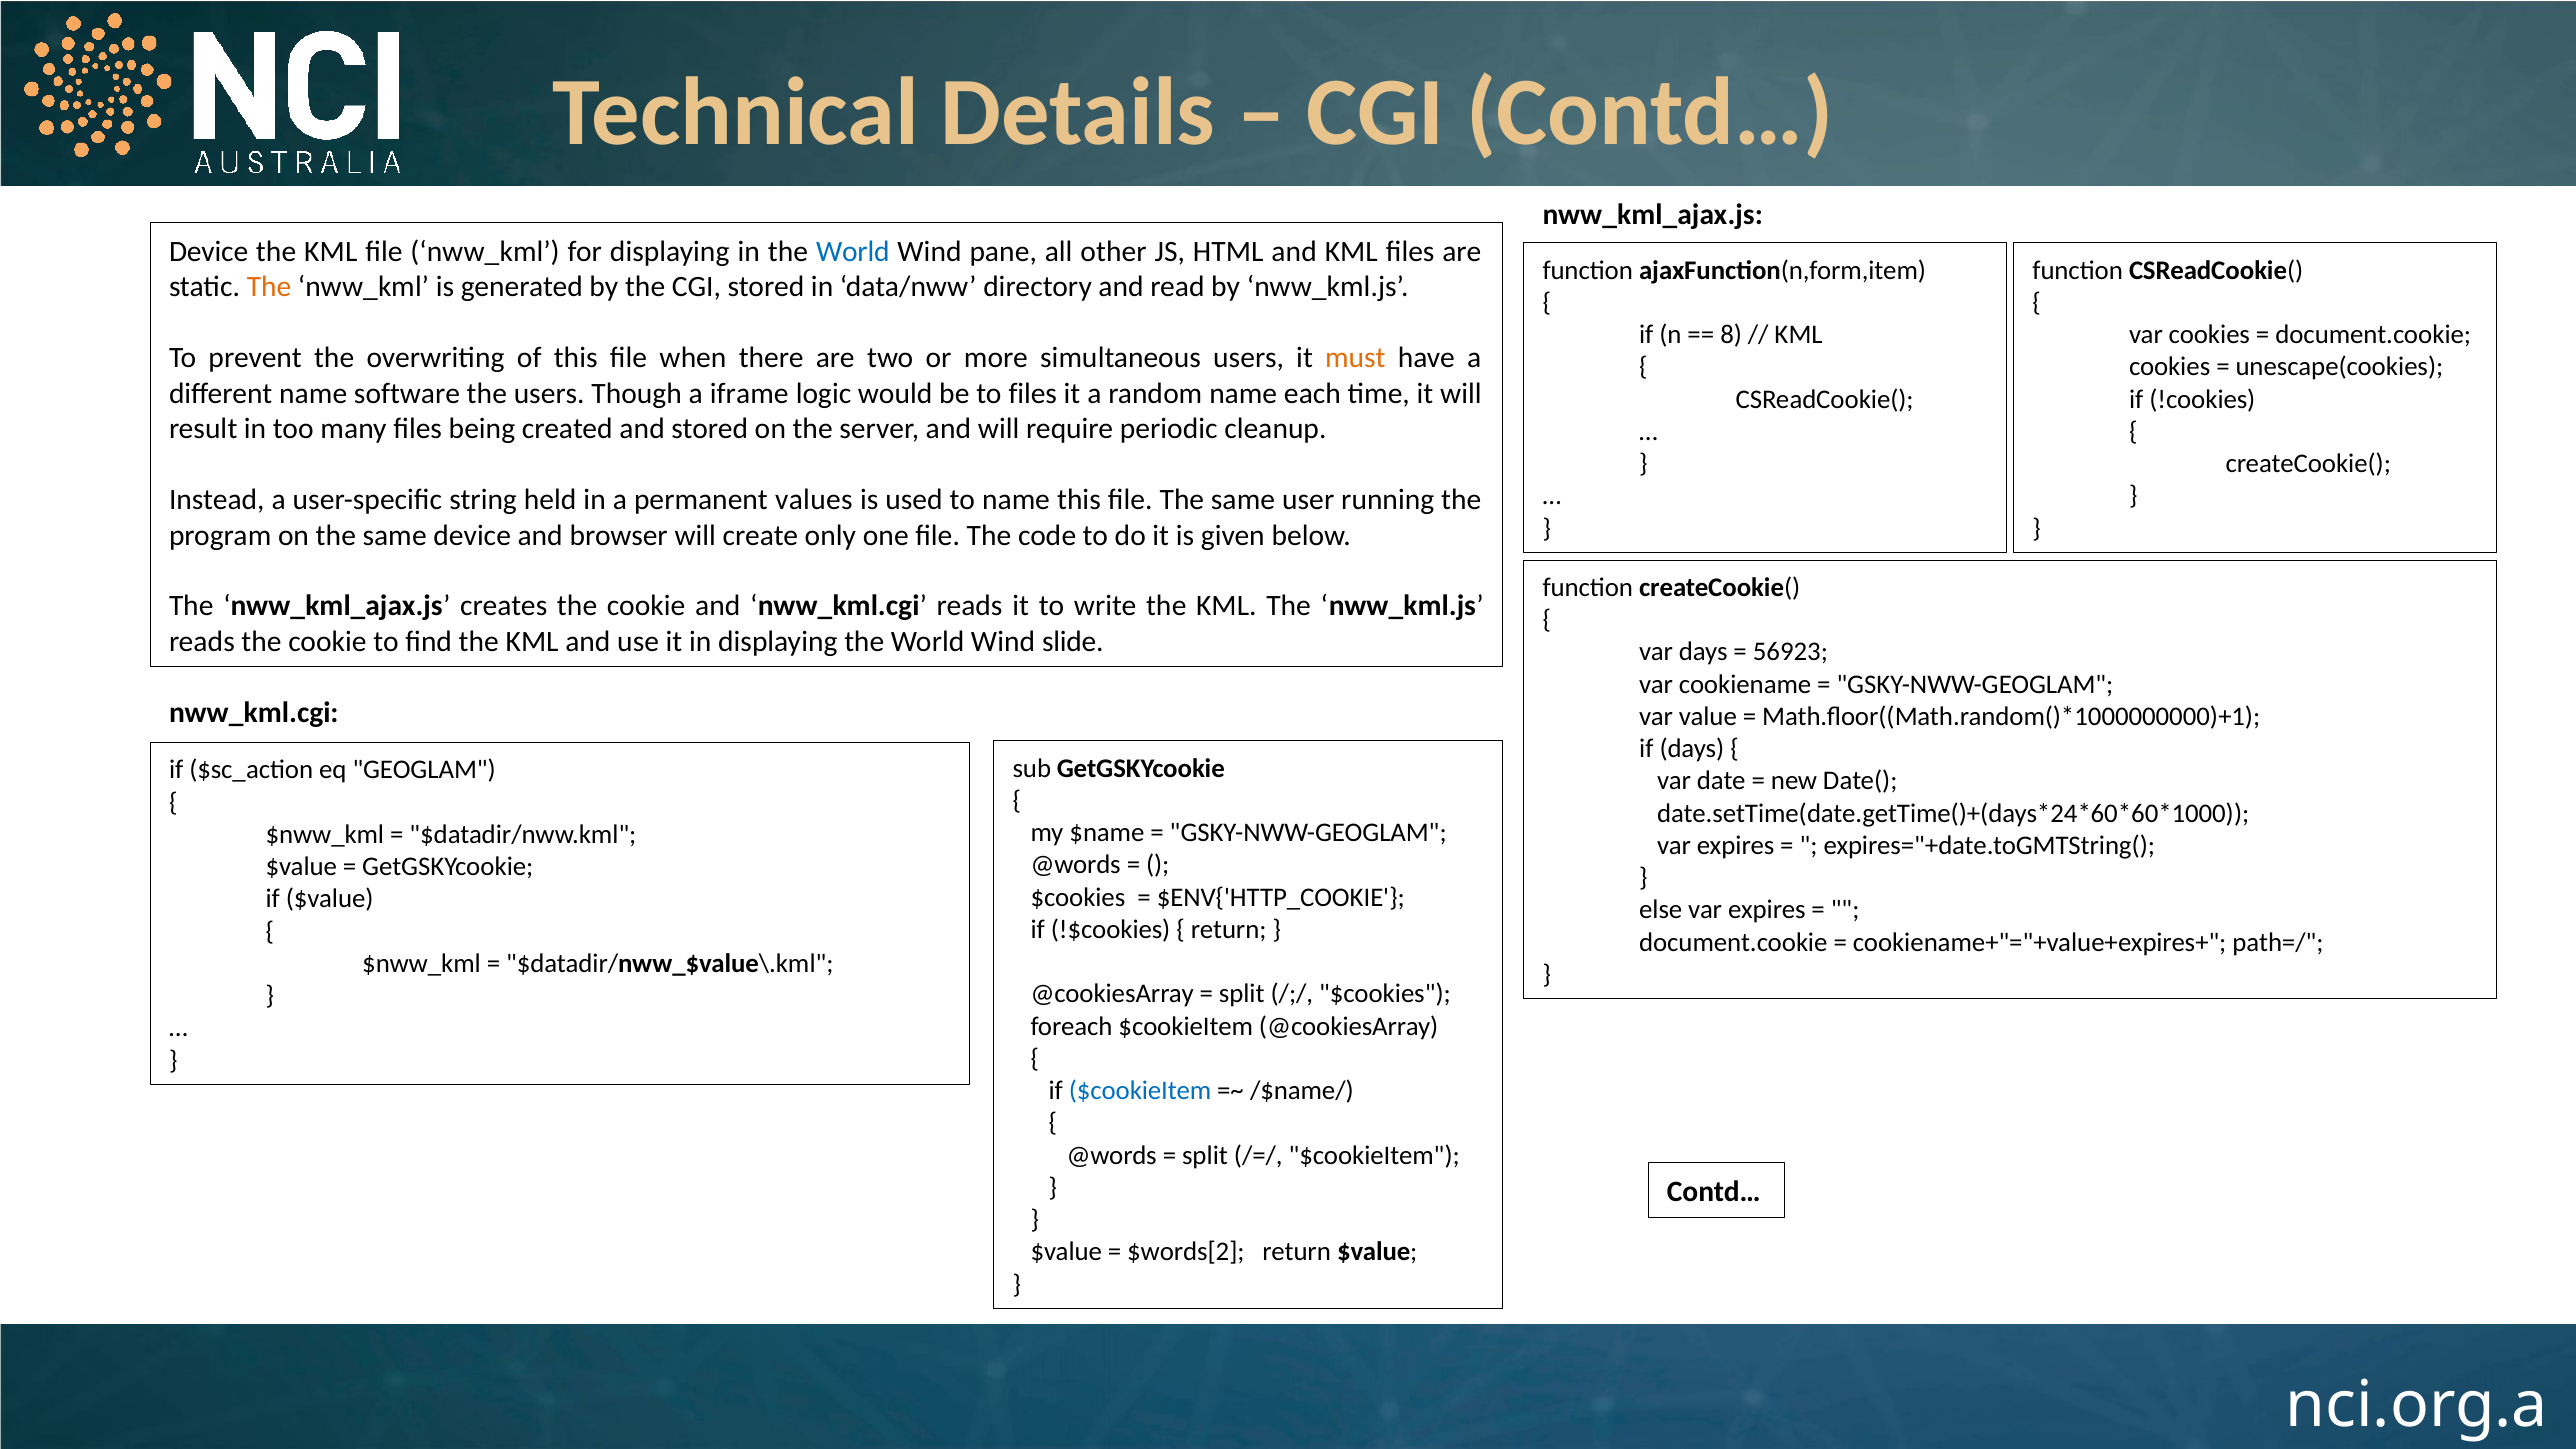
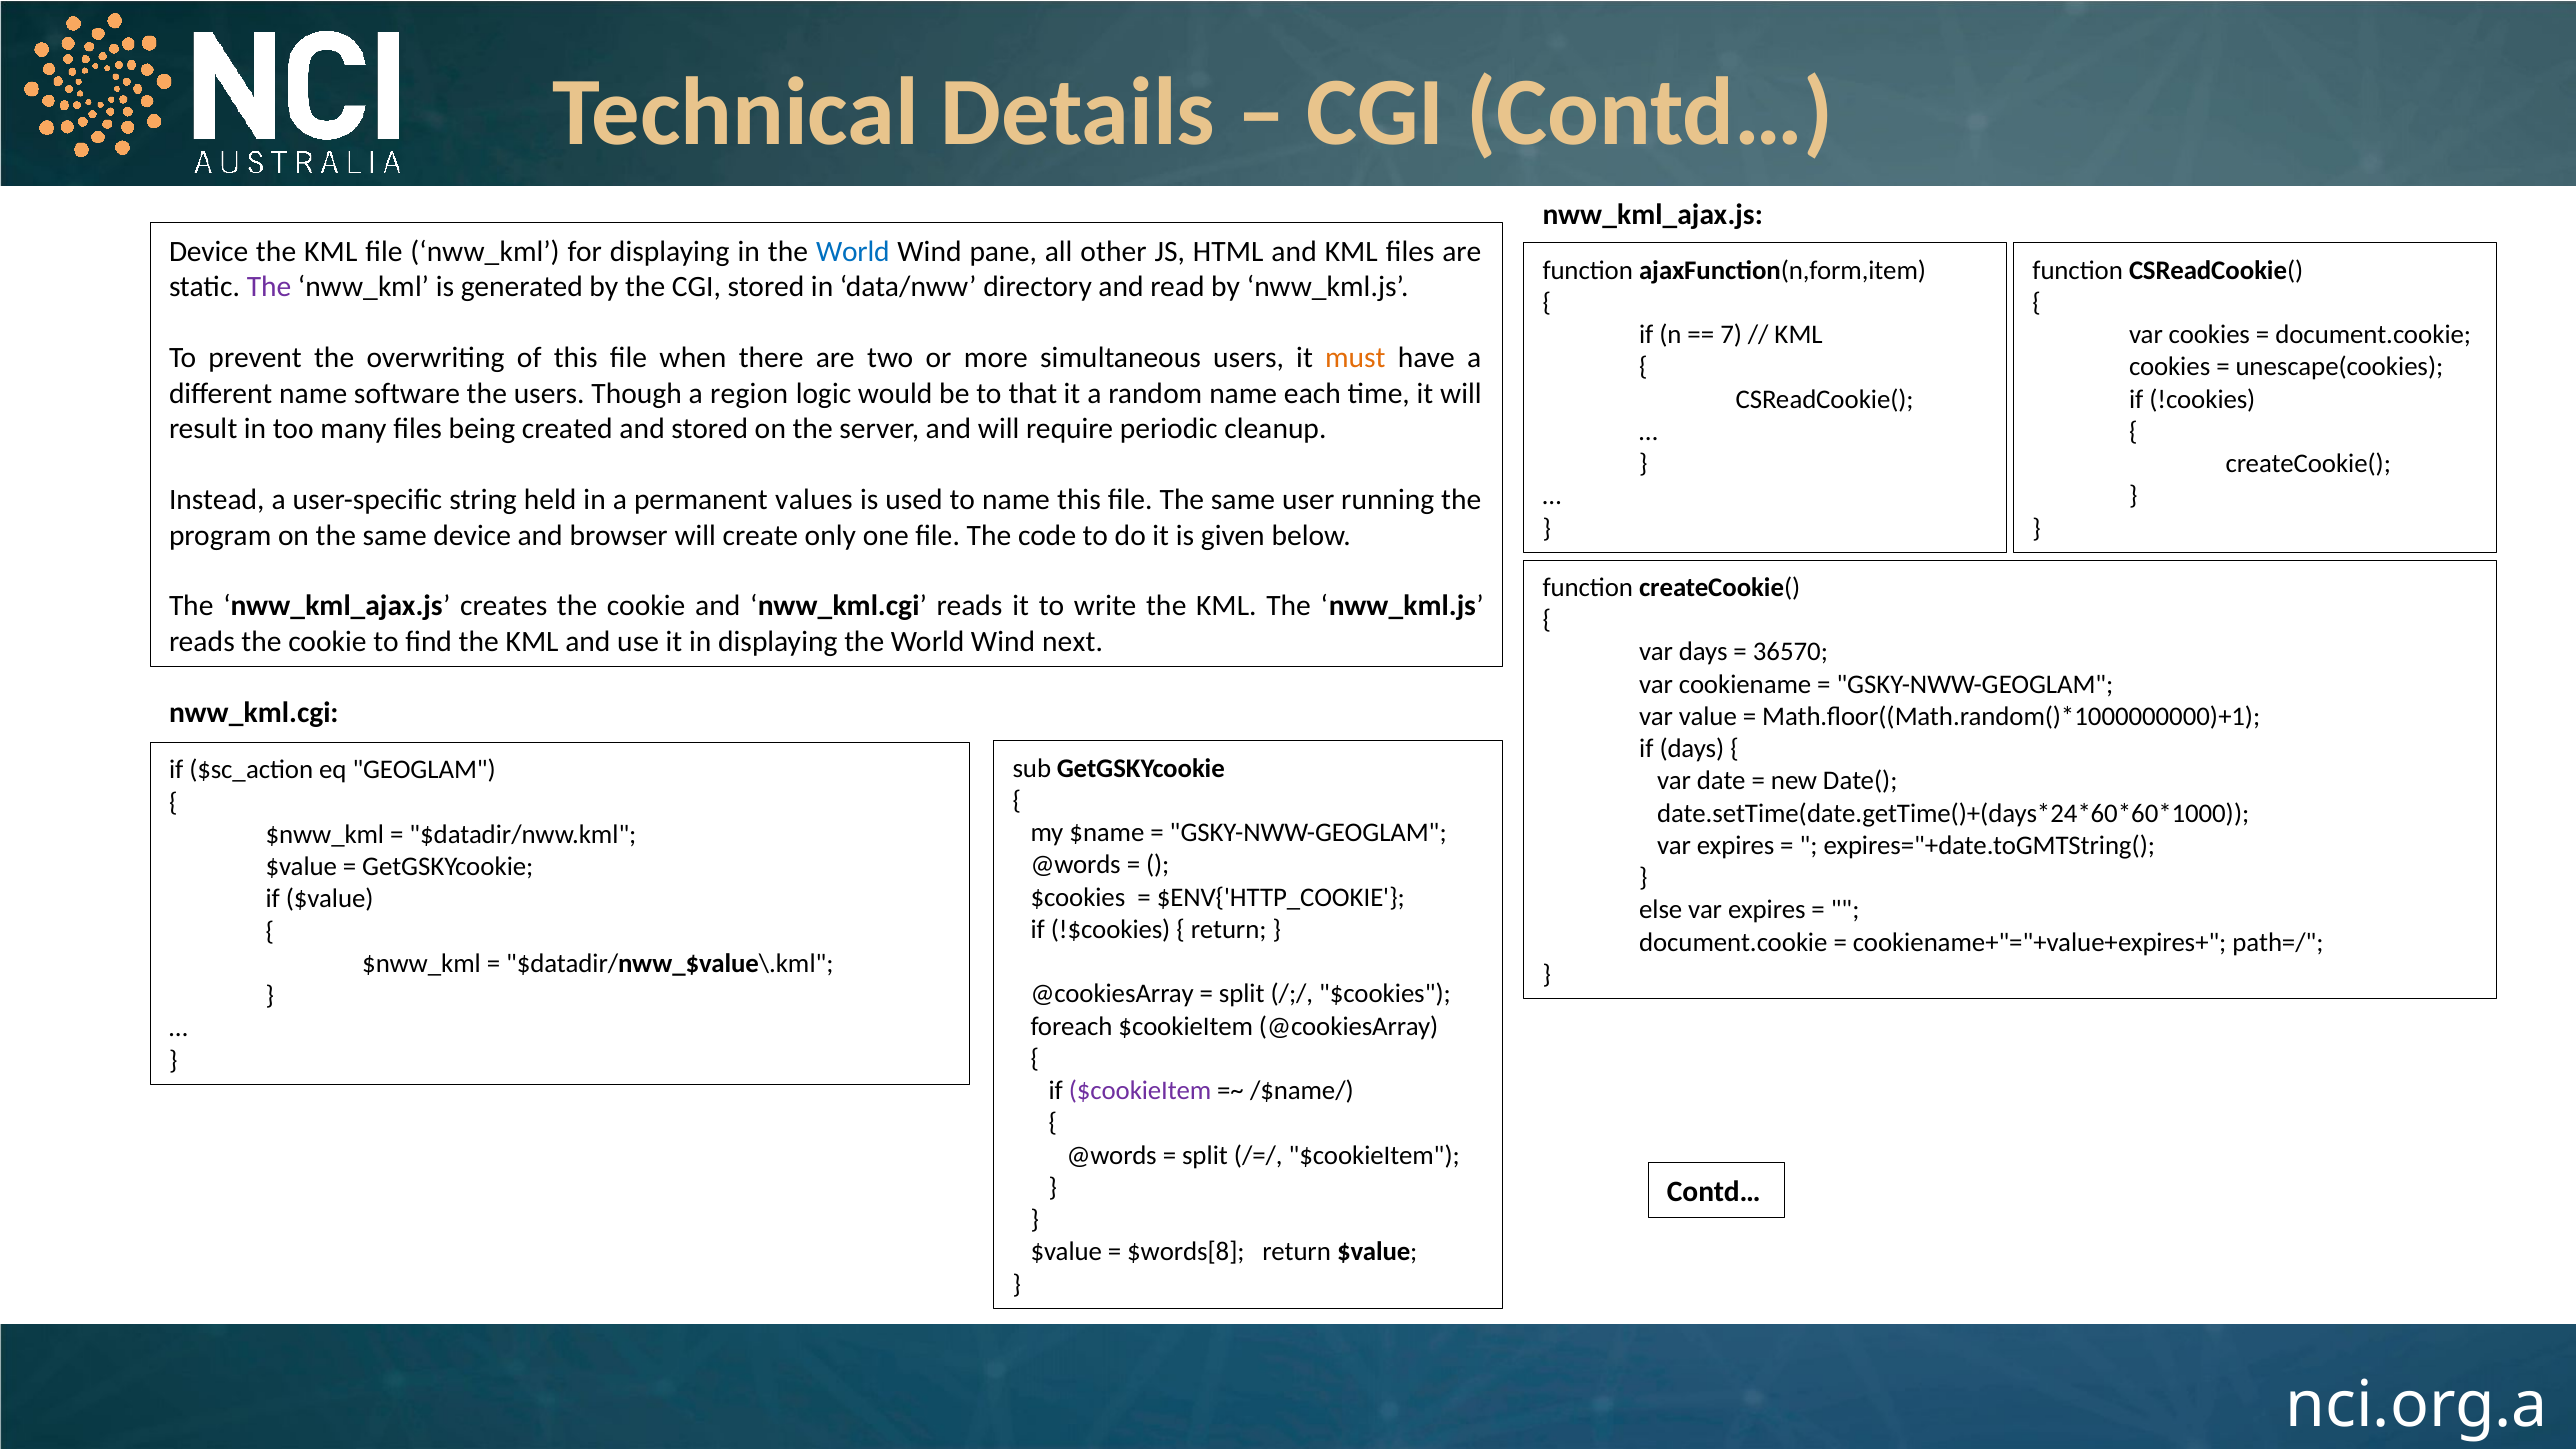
The colour: orange -> purple (269, 287)
8: 8 -> 7 (1731, 335)
iframe: iframe -> region (749, 394)
to files: files -> that (1033, 394)
slide: slide -> next (1073, 642)
56923: 56923 -> 36570 (1790, 652)
$cookieItem colour: blue -> purple (1140, 1091)
$words[2: $words[2 -> $words[8 (1186, 1252)
